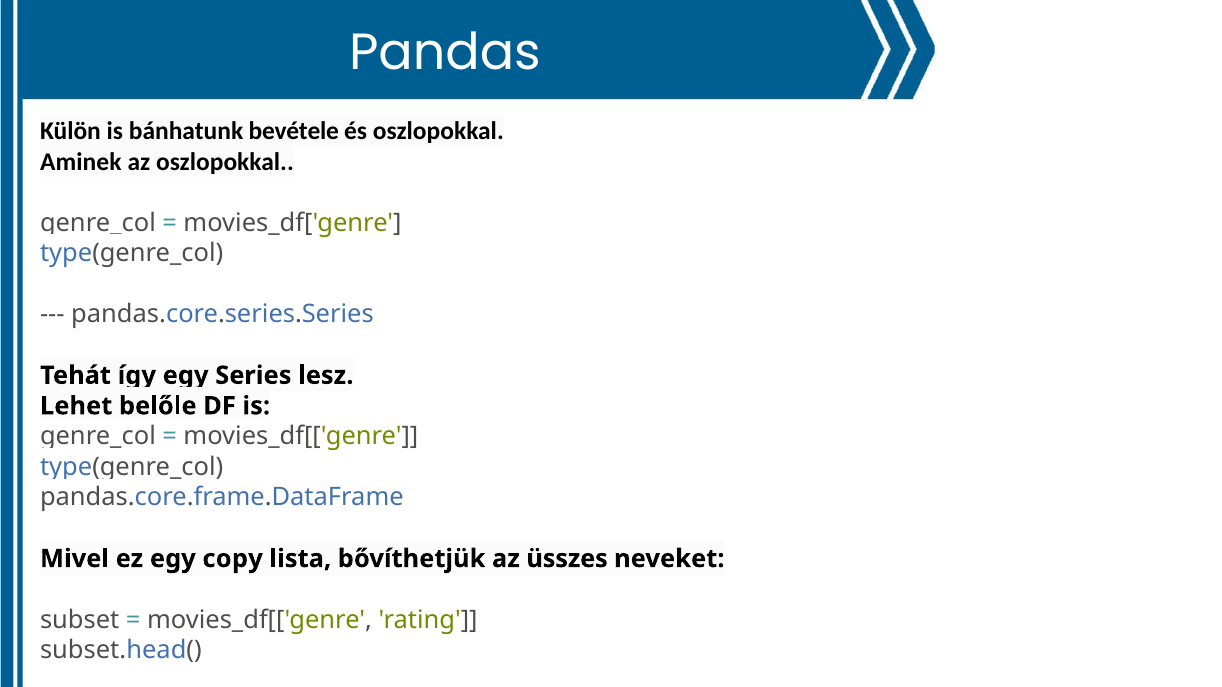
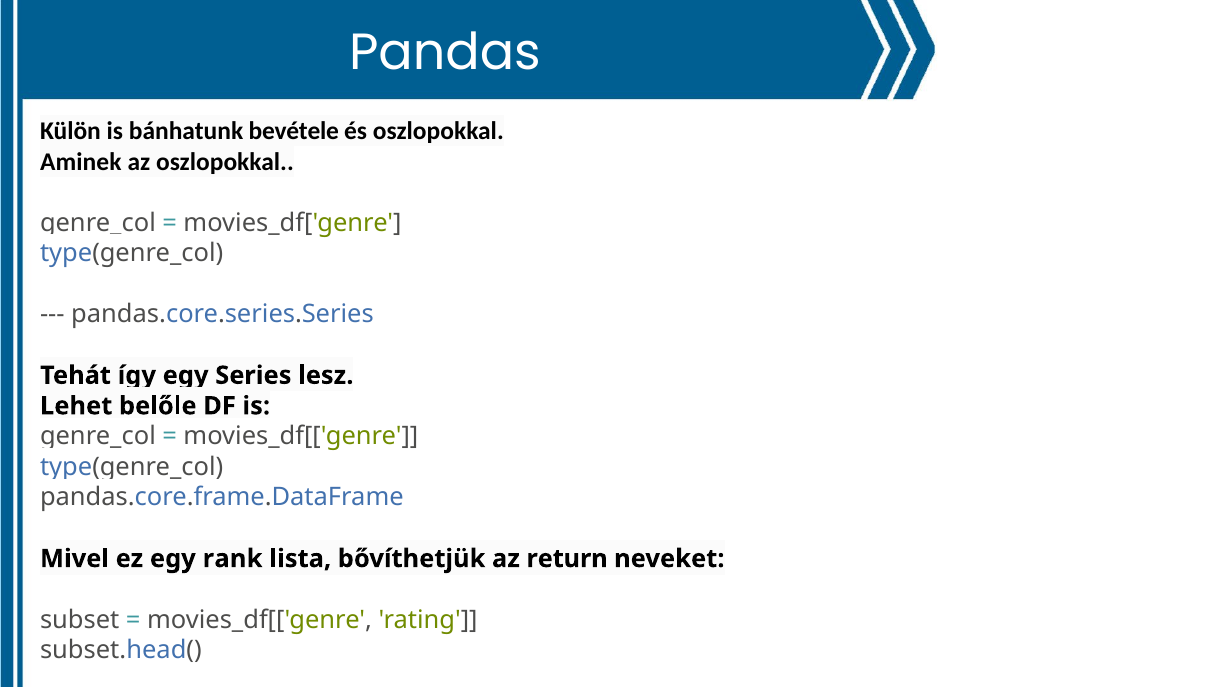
copy: copy -> rank (233, 559)
üsszes: üsszes -> return (567, 559)
